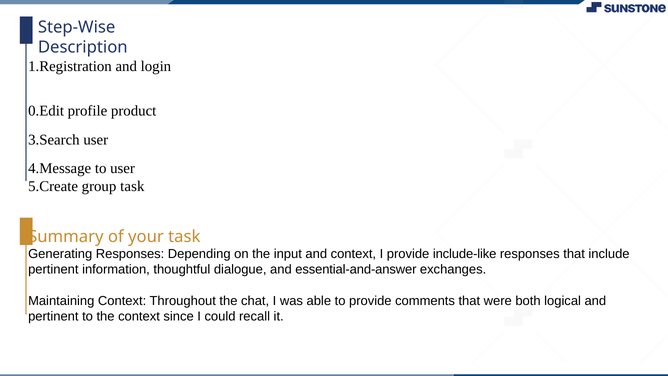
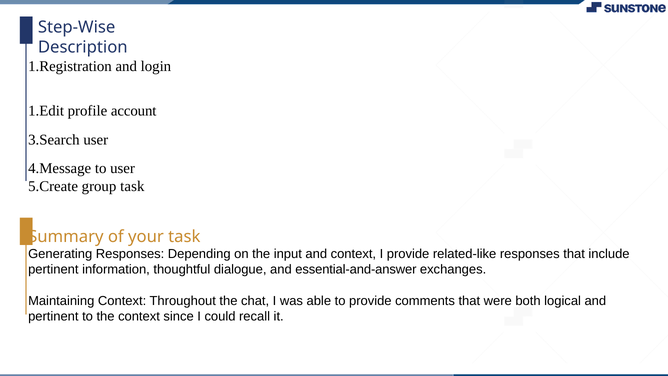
0.Edit: 0.Edit -> 1.Edit (46, 111)
product: product -> account (134, 111)
include-like: include-like -> related-like (465, 254)
